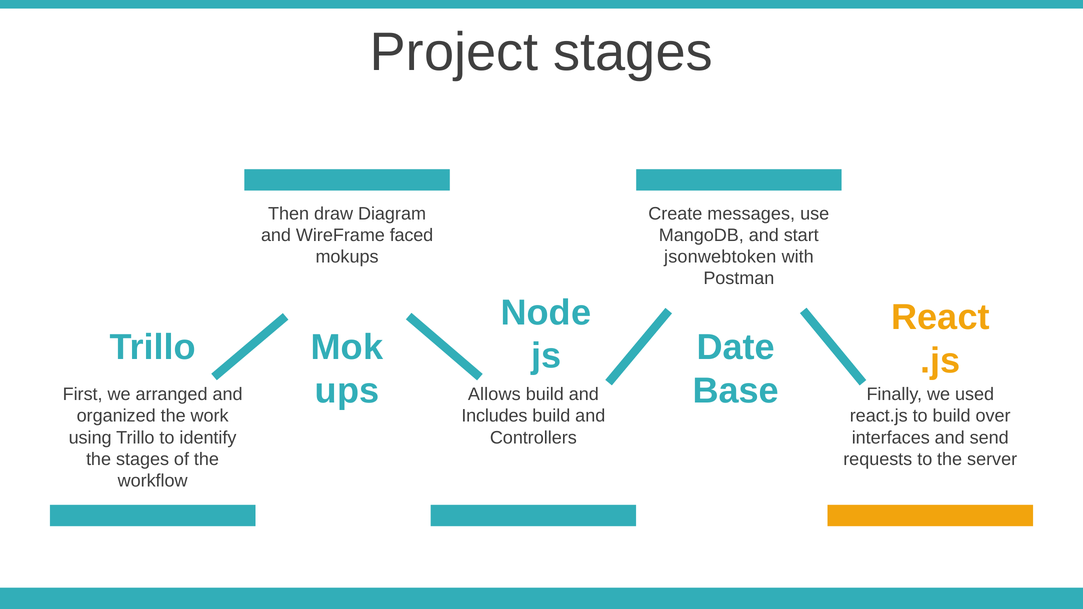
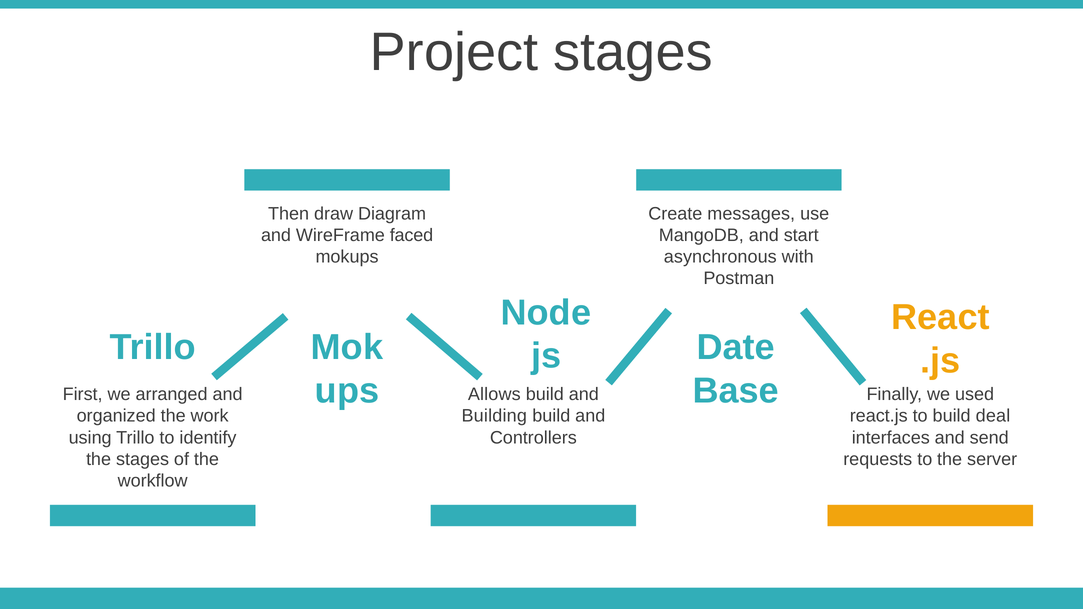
jsonwebtoken: jsonwebtoken -> asynchronous (720, 257)
over: over -> deal (993, 416)
Includes: Includes -> Building (494, 416)
